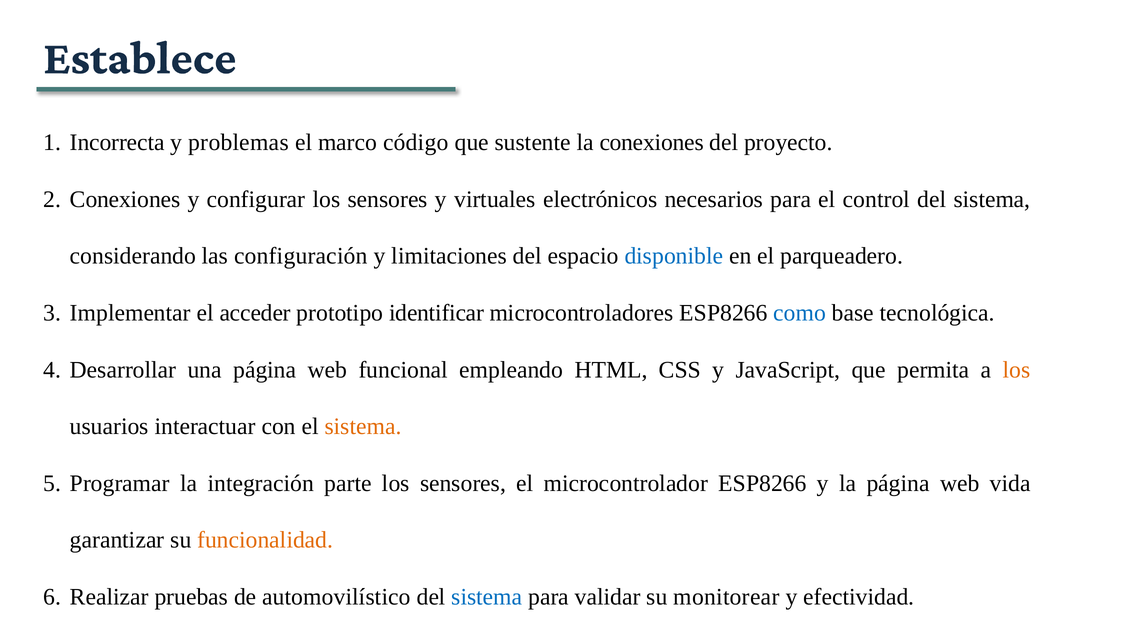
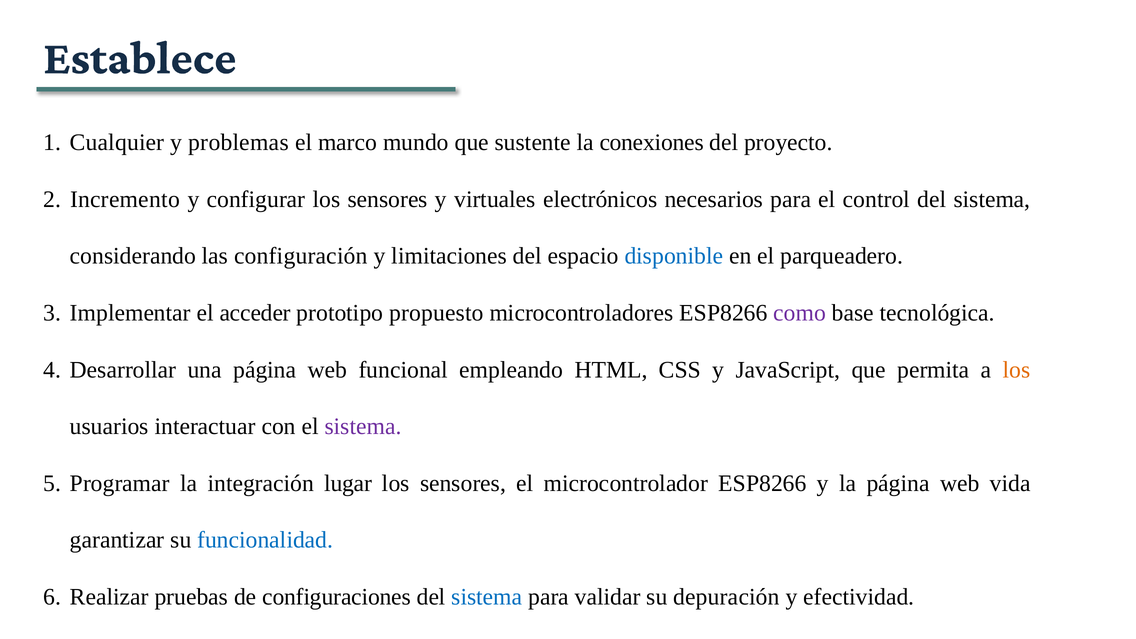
Incorrecta: Incorrecta -> Cualquier (117, 142)
código: código -> mundo (416, 142)
Conexiones: Conexiones -> Incremento (125, 199)
identificar: identificar -> propuesto (436, 313)
como colour: blue -> purple (800, 313)
sistema colour: orange -> purple (363, 426)
parte: parte -> lugar (348, 483)
funcionalidad colour: orange -> blue (265, 540)
automovilístico: automovilístico -> configuraciones (337, 597)
monitorear: monitorear -> depuración (726, 597)
